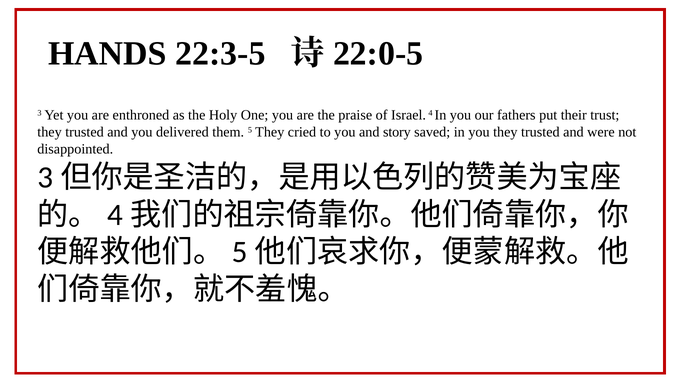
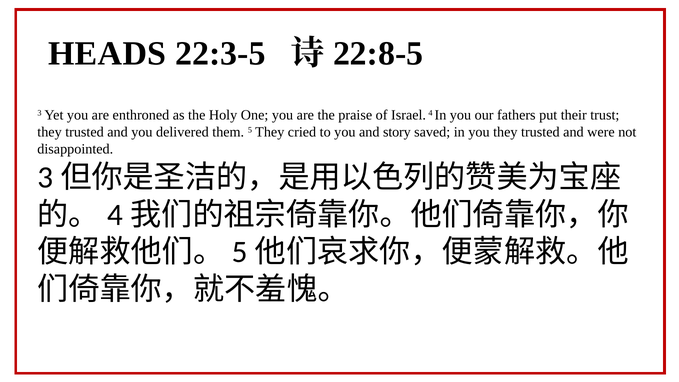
HANDS: HANDS -> HEADS (107, 54)
22:0-5: 22:0-5 -> 22:8-5 (378, 54)
